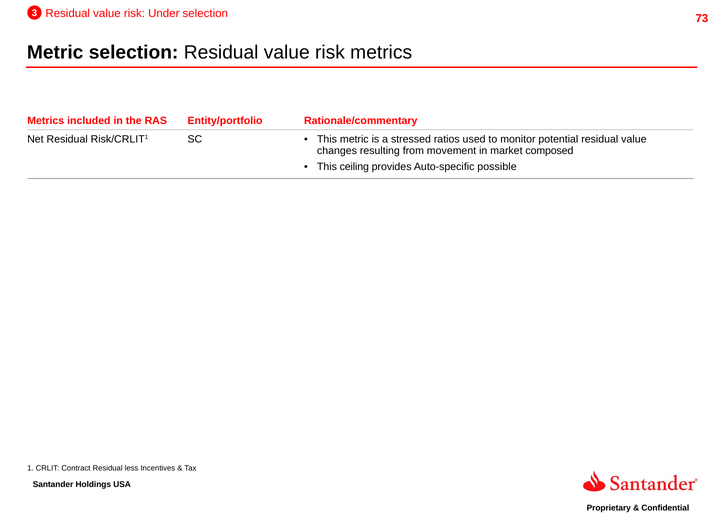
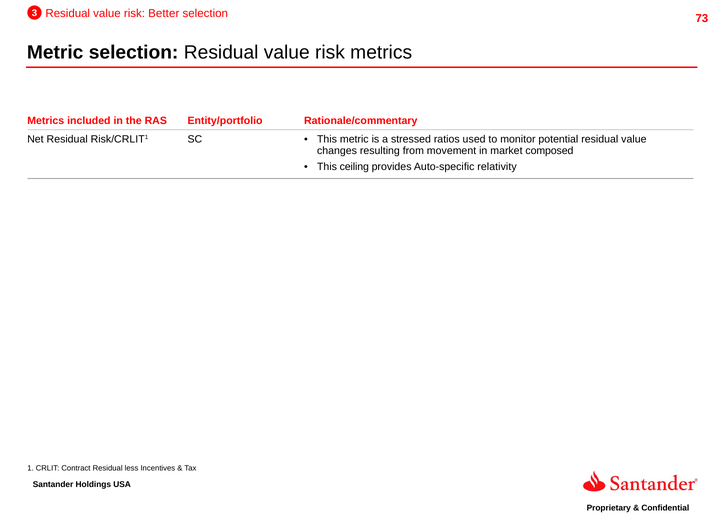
Under: Under -> Better (164, 13)
possible: possible -> relativity (497, 167)
